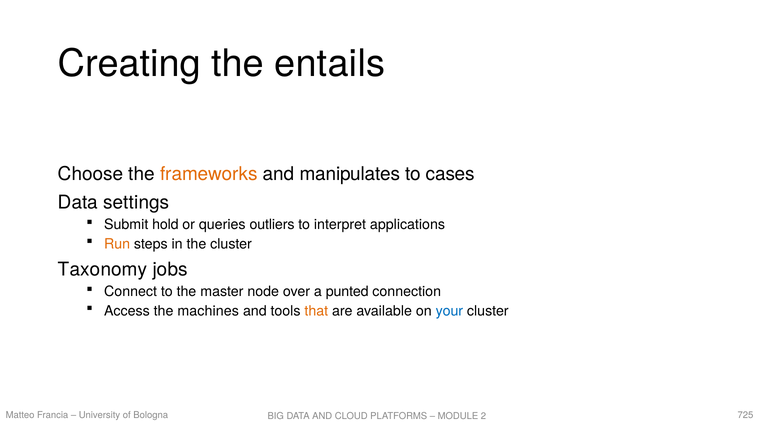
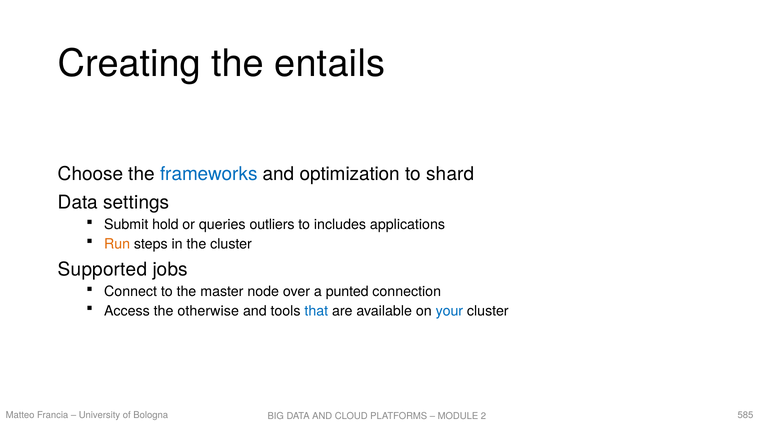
frameworks colour: orange -> blue (209, 174)
manipulates: manipulates -> optimization (350, 174)
cases: cases -> shard (450, 174)
interpret: interpret -> includes (340, 224)
Taxonomy: Taxonomy -> Supported (103, 270)
machines: machines -> otherwise (208, 311)
that colour: orange -> blue (316, 311)
725: 725 -> 585 (745, 415)
